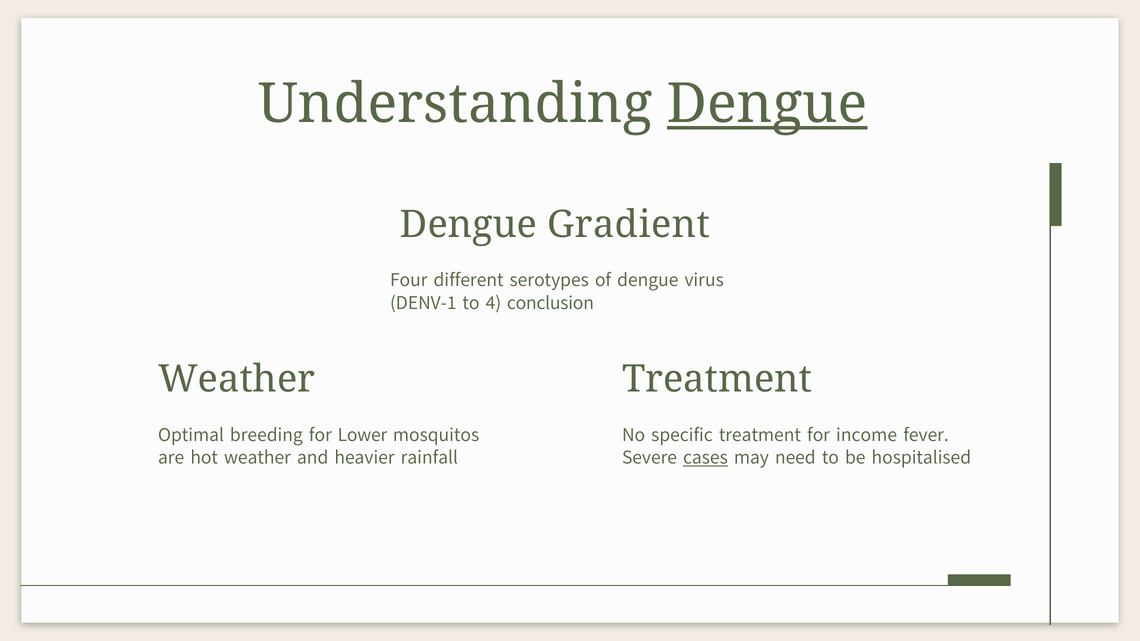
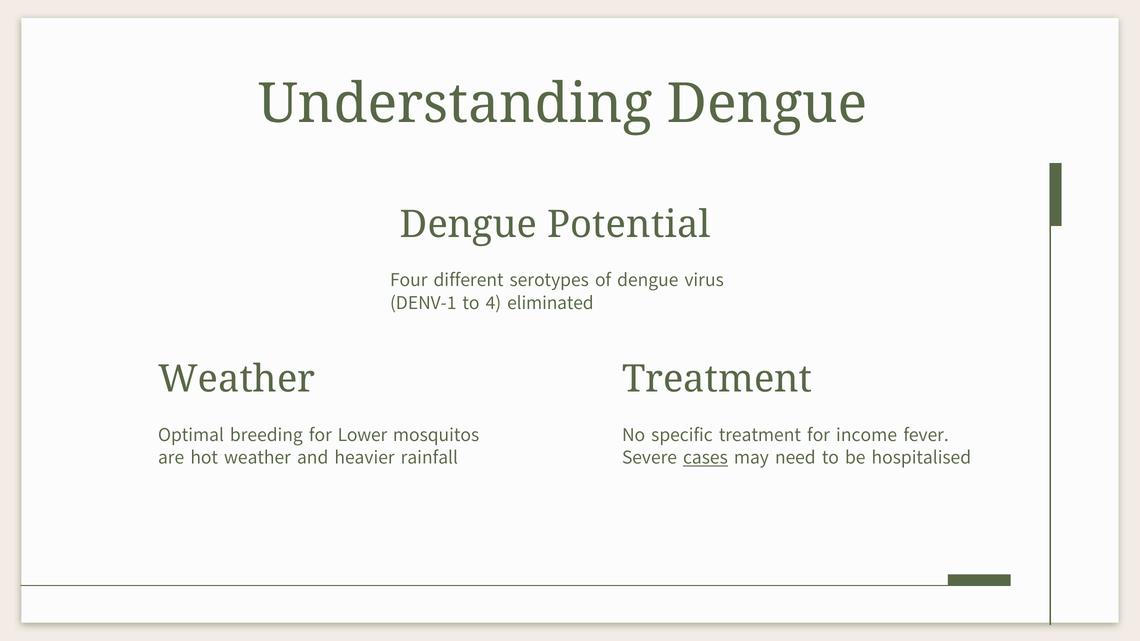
Dengue underline: present -> none (767, 104)
Gradient: Gradient -> Potential (629, 225)
conclusion: conclusion -> eliminated (550, 303)
